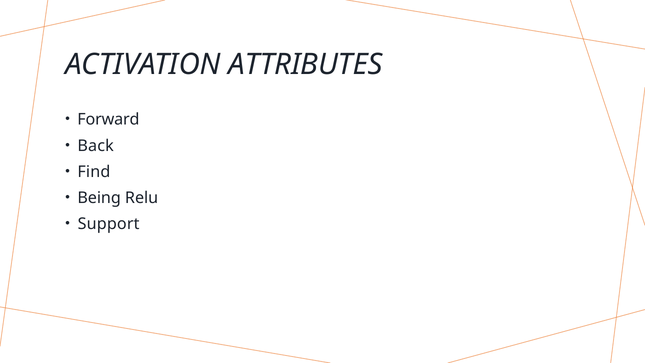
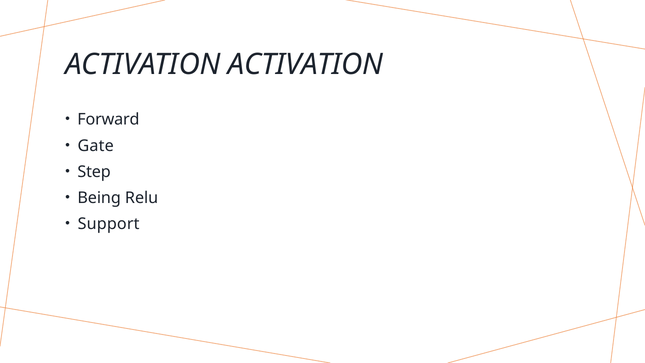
ACTIVATION ATTRIBUTES: ATTRIBUTES -> ACTIVATION (306, 65)
Back: Back -> Gate (96, 146)
Find: Find -> Step (94, 172)
